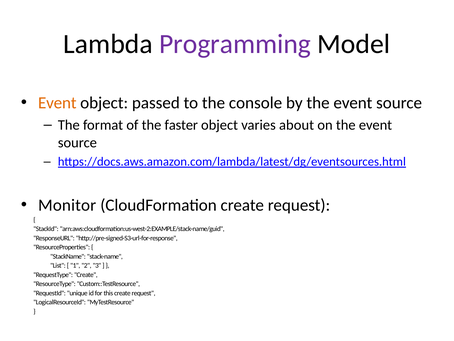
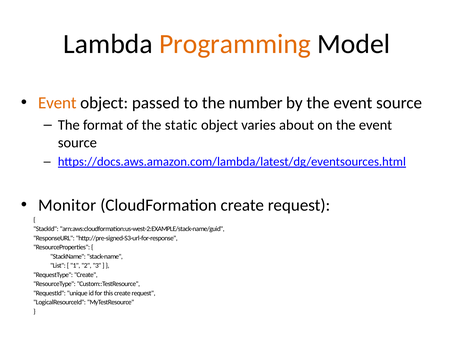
Programming colour: purple -> orange (235, 44)
console: console -> number (256, 103)
faster: faster -> static (181, 125)
